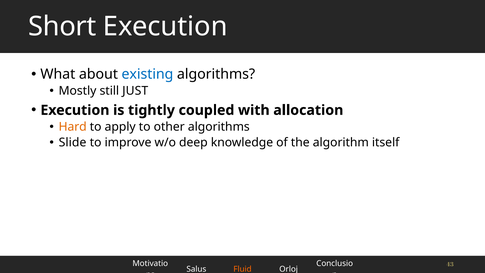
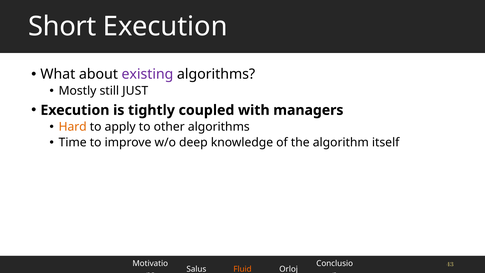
existing colour: blue -> purple (147, 74)
allocation: allocation -> managers (308, 110)
Slide: Slide -> Time (73, 142)
